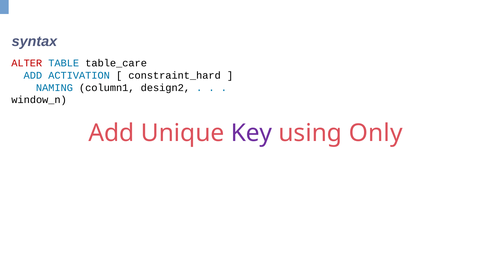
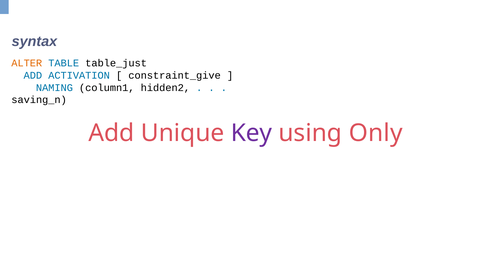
ALTER colour: red -> orange (27, 63)
table_care: table_care -> table_just (116, 63)
constraint_hard: constraint_hard -> constraint_give (175, 76)
design2: design2 -> hidden2 (165, 88)
window_n: window_n -> saving_n (39, 100)
